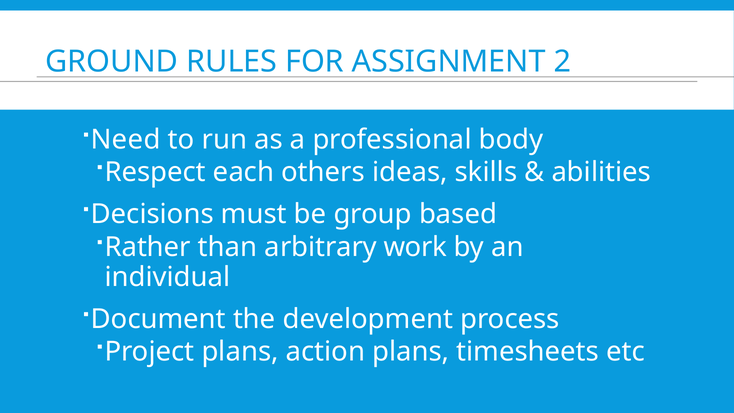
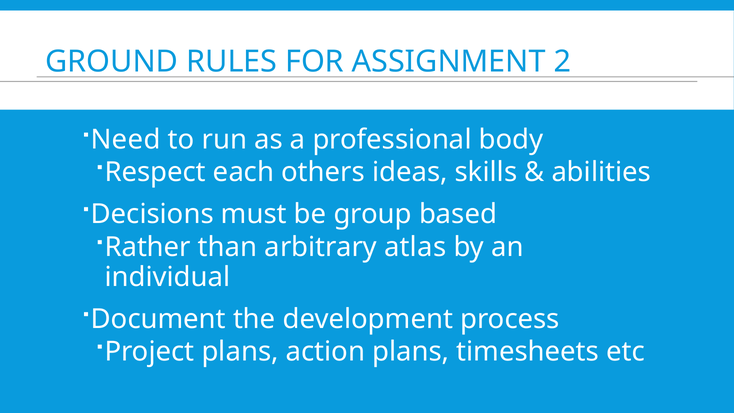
work: work -> atlas (415, 247)
